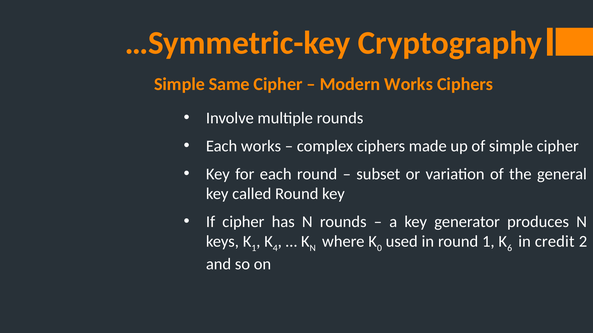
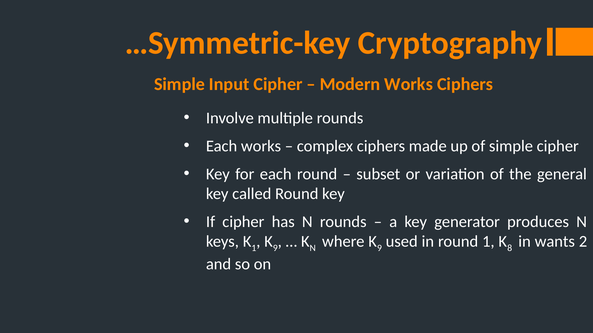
Same: Same -> Input (229, 84)
4: 4 -> 9 (275, 248)
0: 0 -> 9 (379, 248)
6: 6 -> 8 (510, 248)
credit: credit -> wants (555, 242)
